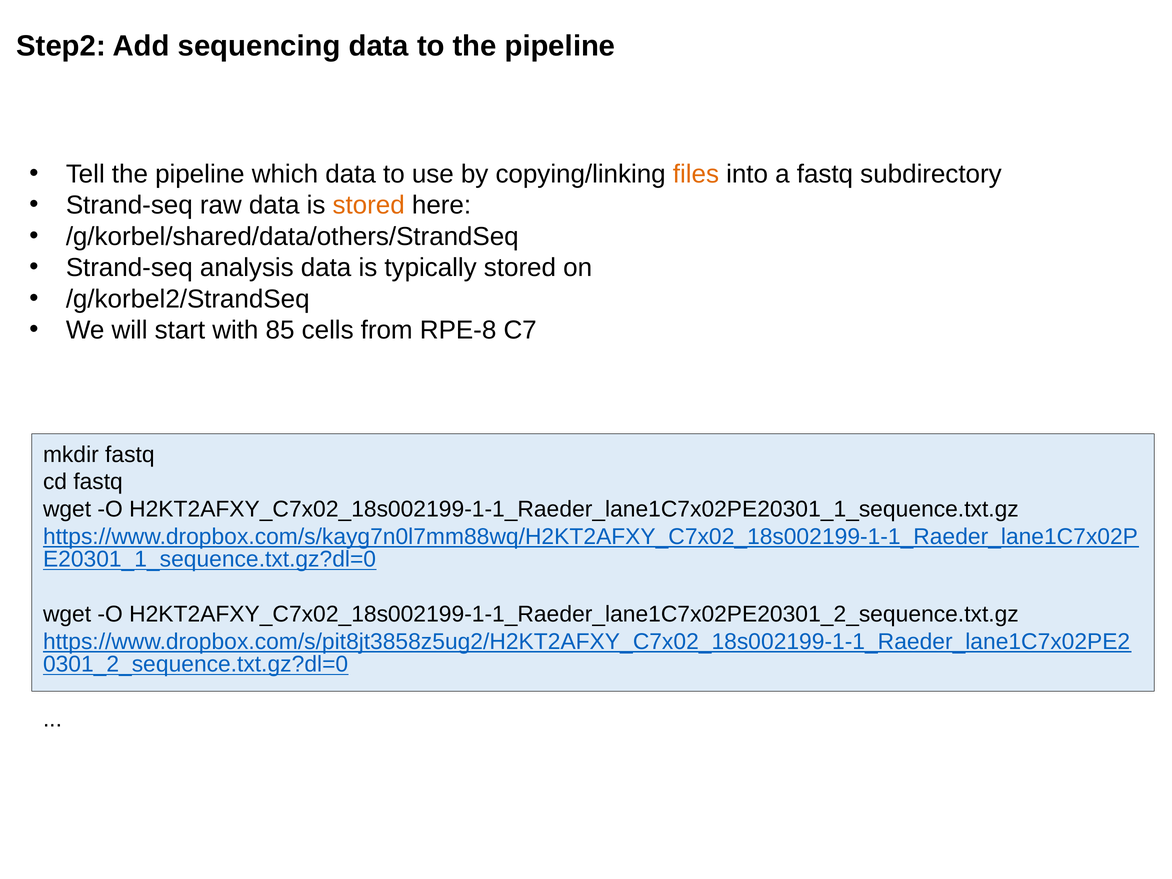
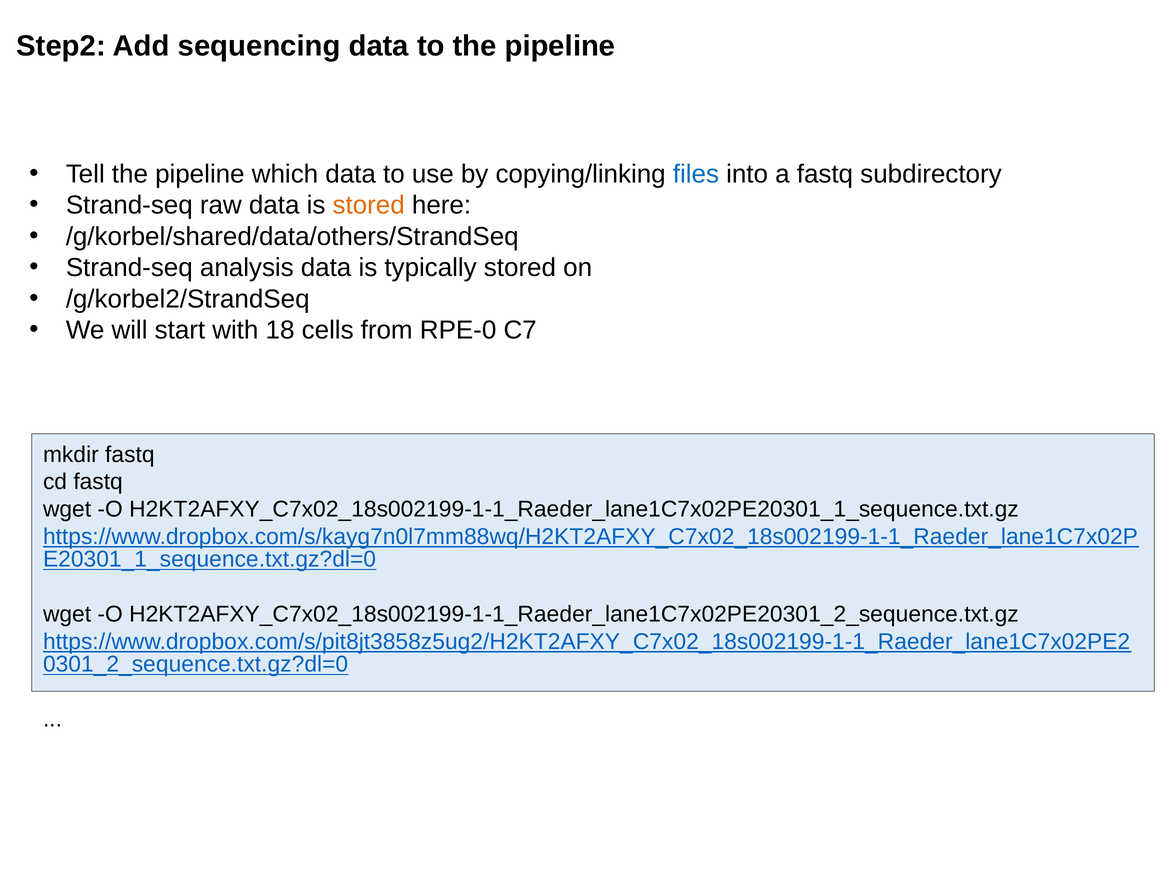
files colour: orange -> blue (696, 174)
85: 85 -> 18 (280, 330)
RPE-8: RPE-8 -> RPE-0 (458, 330)
